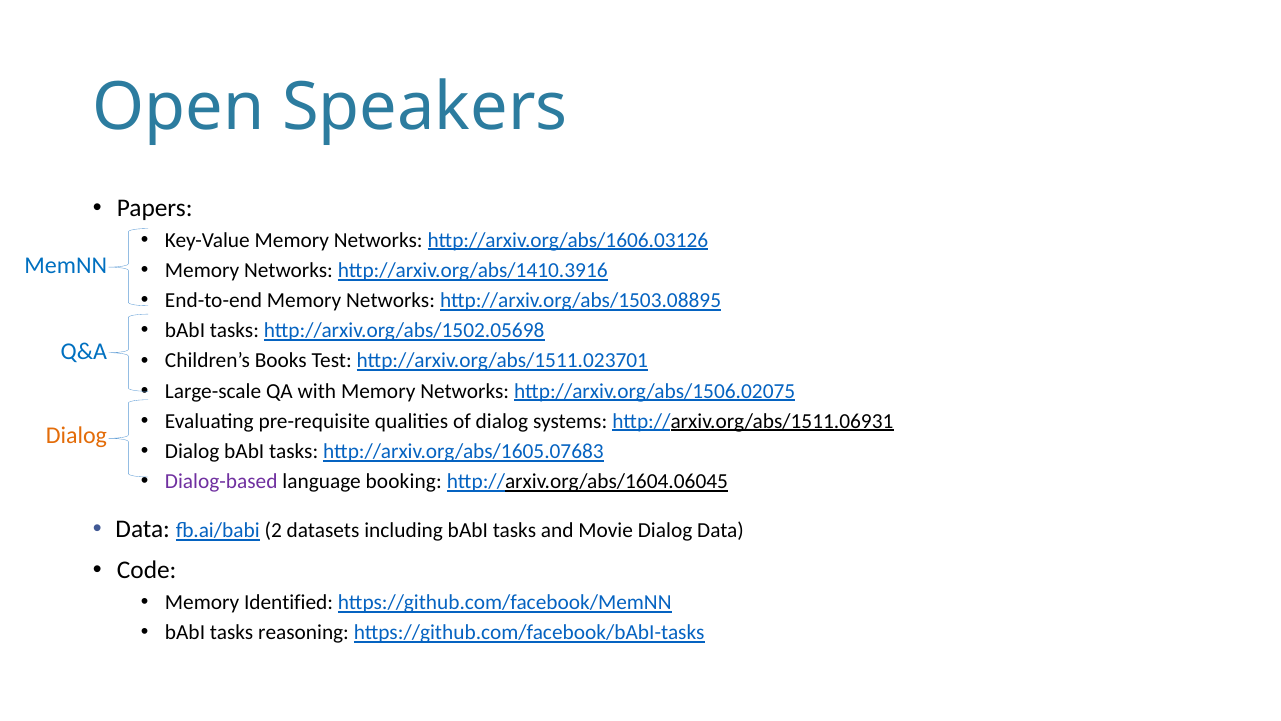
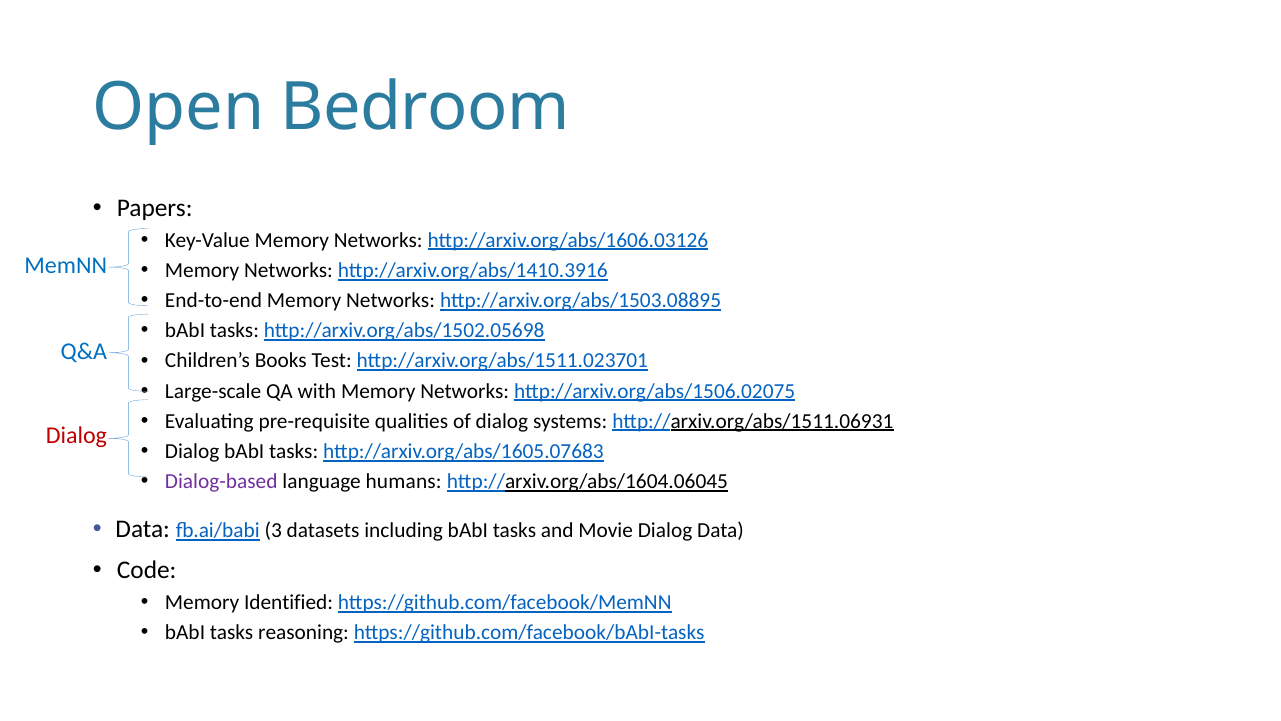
Speakers: Speakers -> Bedroom (425, 108)
Dialog colour: orange -> red (76, 435)
booking: booking -> humans (404, 481)
2: 2 -> 3 (273, 531)
